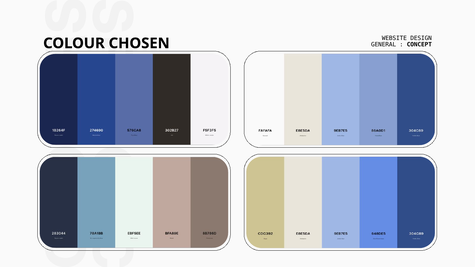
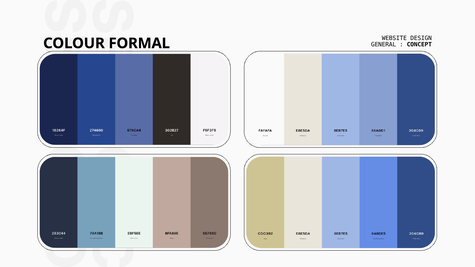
CHOSEN: CHOSEN -> FORMAL (139, 43)
